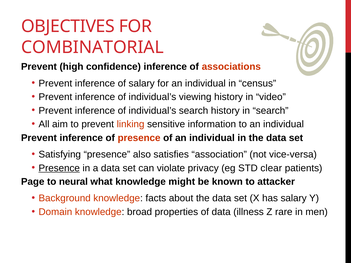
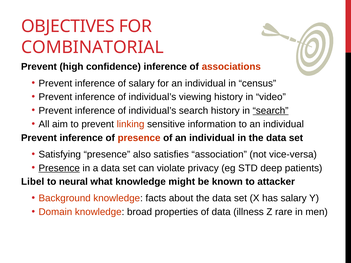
search underline: none -> present (271, 111)
clear: clear -> deep (271, 168)
Page: Page -> Libel (33, 182)
